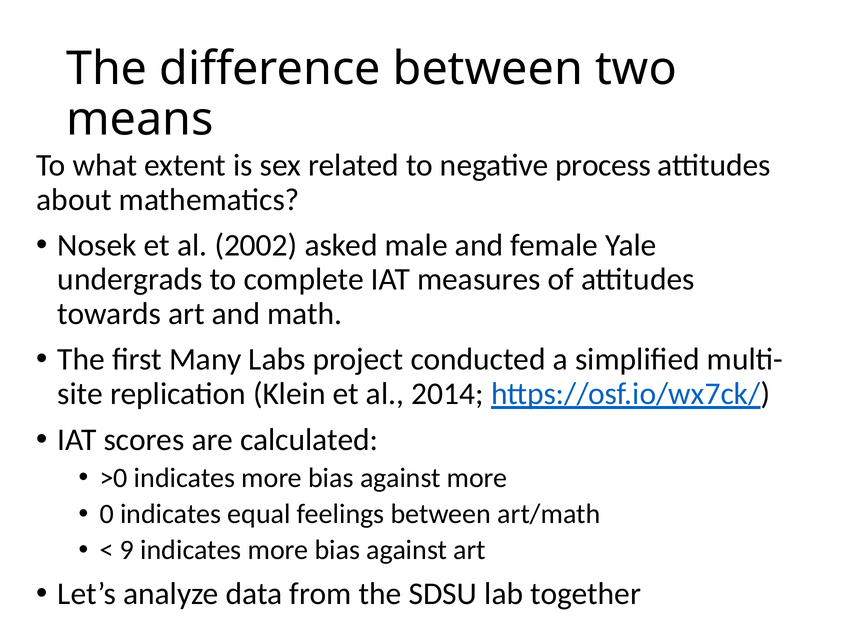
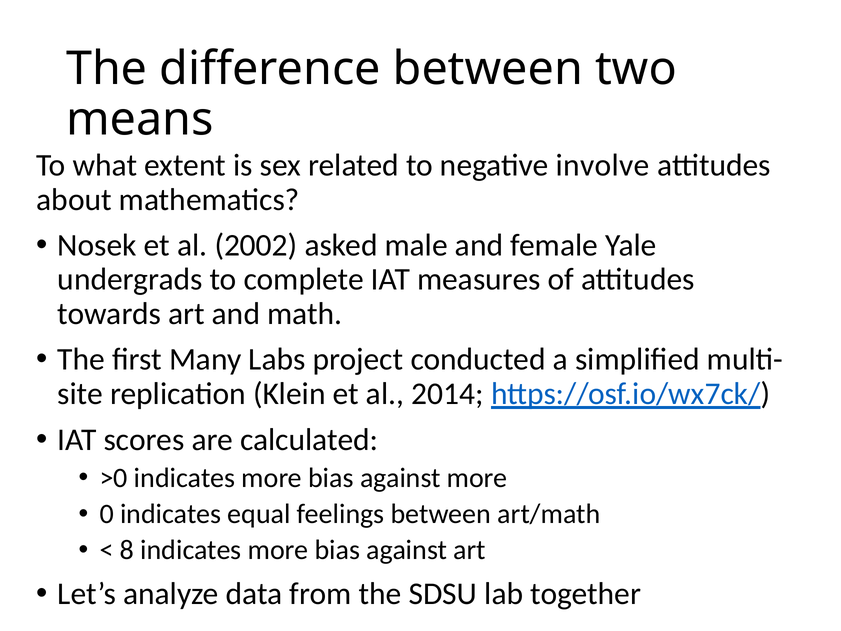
process: process -> involve (603, 165)
9: 9 -> 8 (127, 550)
